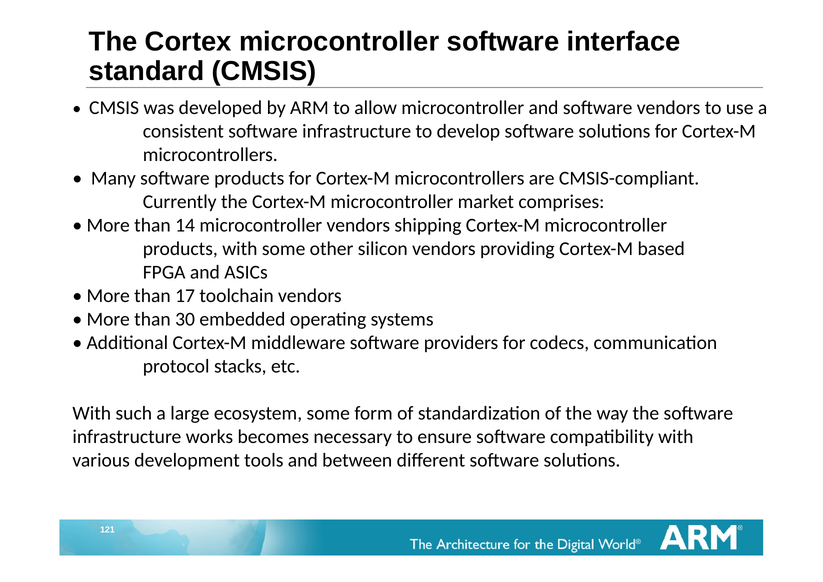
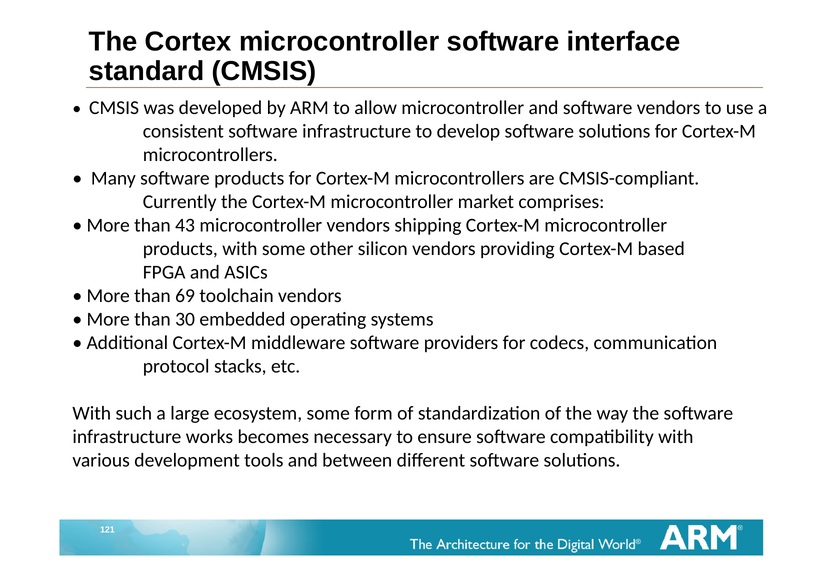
14: 14 -> 43 (185, 225)
17: 17 -> 69 (185, 296)
